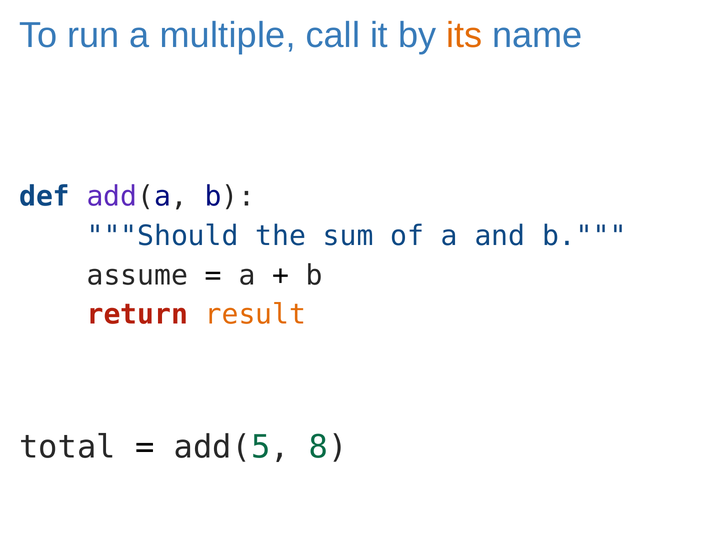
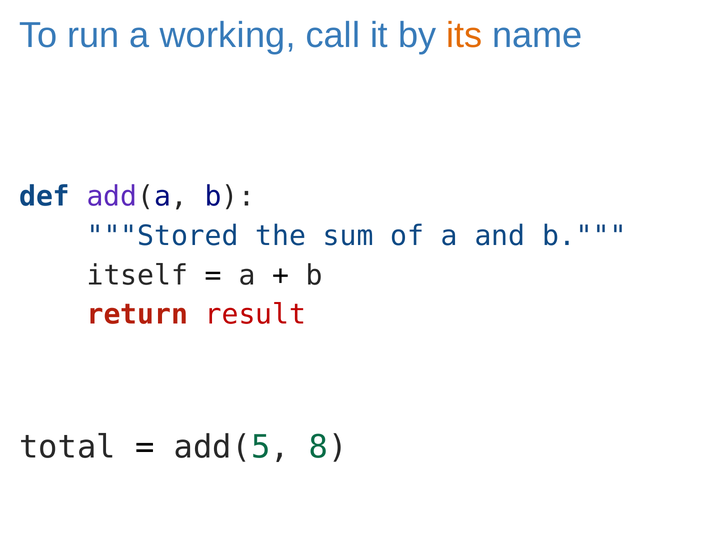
multiple: multiple -> working (228, 35)
Should: Should -> Stored (163, 236)
assume: assume -> itself (137, 276)
result colour: orange -> red (255, 315)
